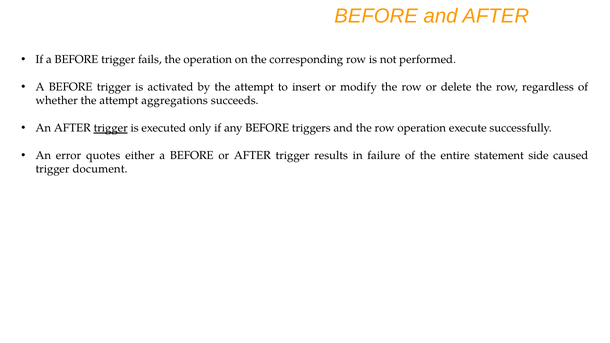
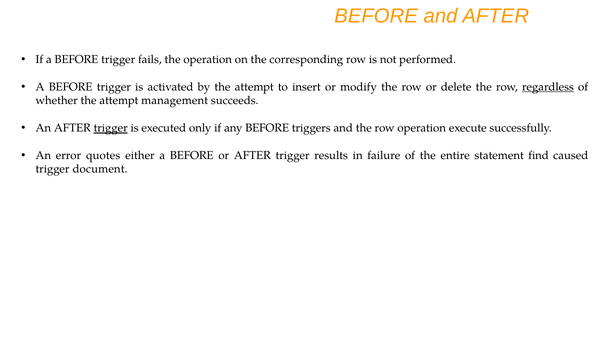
regardless underline: none -> present (548, 87)
aggregations: aggregations -> management (175, 101)
side: side -> find (539, 156)
